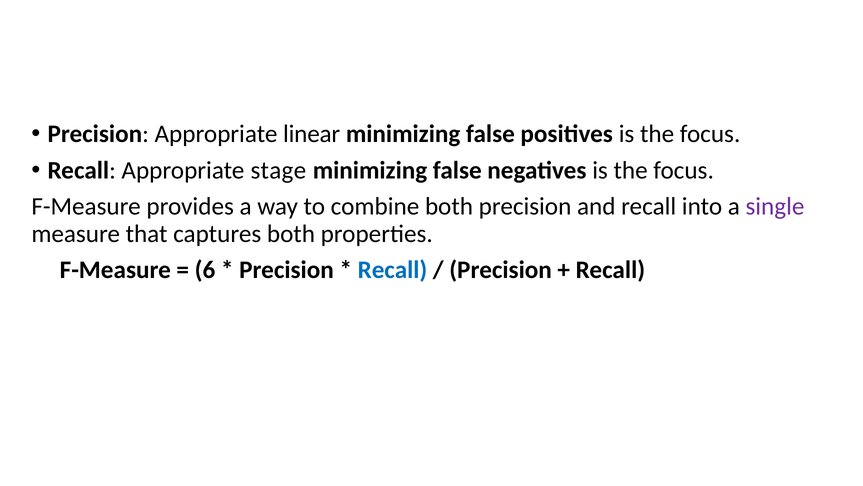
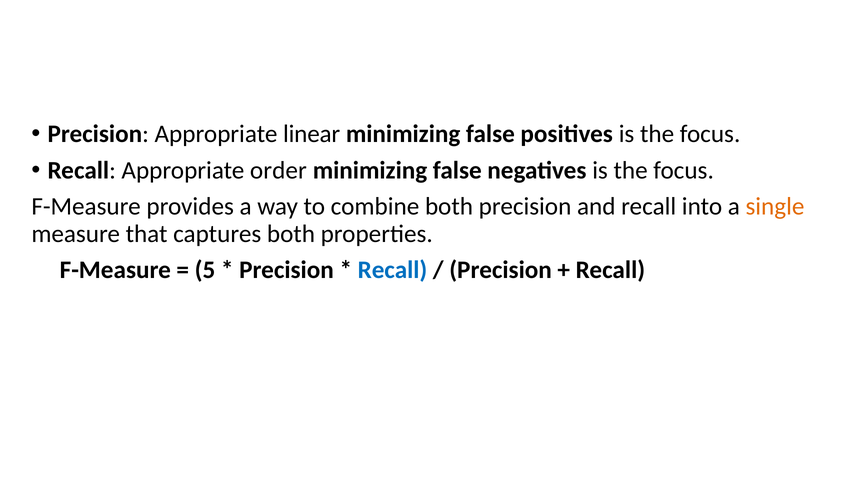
stage: stage -> order (278, 170)
single colour: purple -> orange (775, 206)
6: 6 -> 5 (205, 270)
